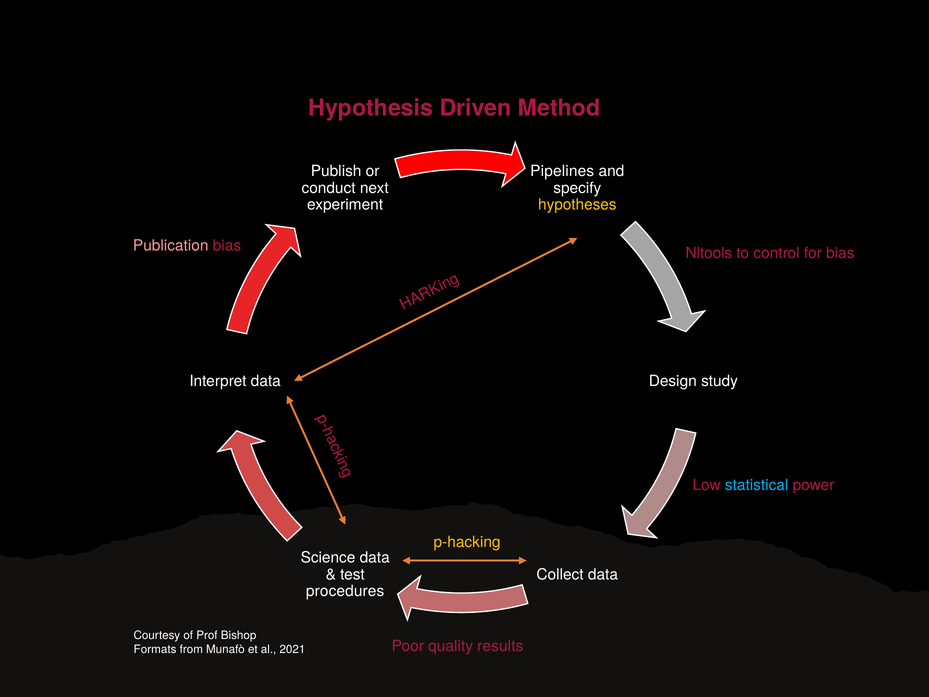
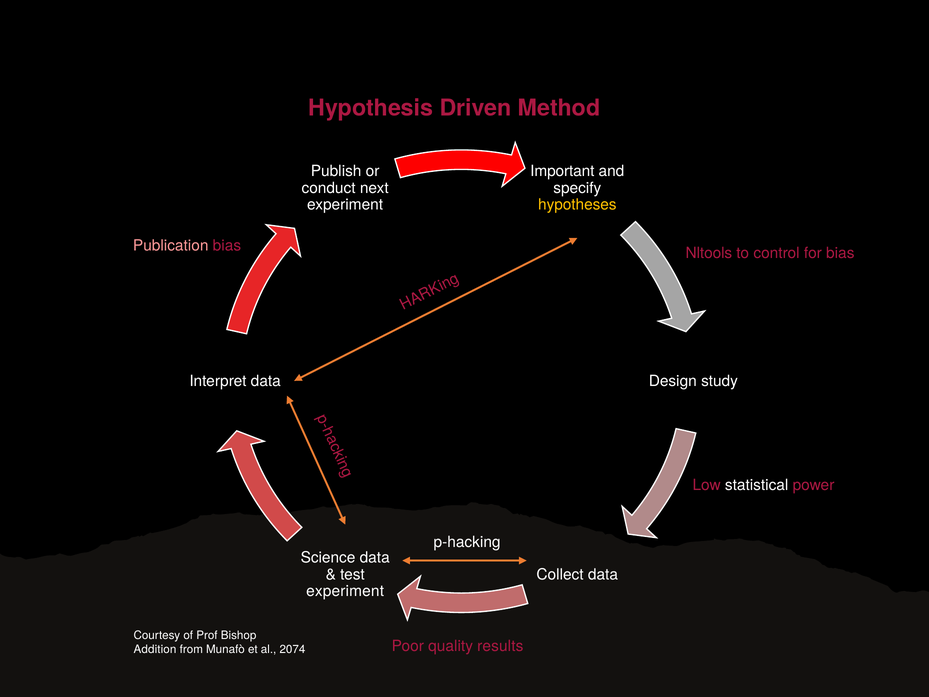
Pipelines: Pipelines -> Important (562, 171)
statistical colour: light blue -> white (757, 485)
p-hacking colour: yellow -> white (467, 542)
procedures: procedures -> experiment (345, 591)
Formats: Formats -> Addition (155, 649)
2021: 2021 -> 2074 (292, 649)
